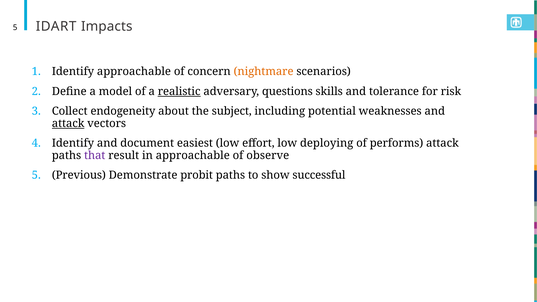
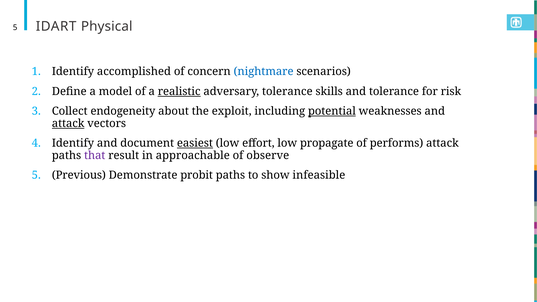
Impacts: Impacts -> Physical (107, 27)
Identify approachable: approachable -> accomplished (134, 71)
nightmare colour: orange -> blue (264, 71)
adversary questions: questions -> tolerance (287, 91)
subject: subject -> exploit (232, 111)
potential underline: none -> present (332, 111)
easiest underline: none -> present (195, 143)
deploying: deploying -> propagate (327, 143)
successful: successful -> infeasible (319, 175)
